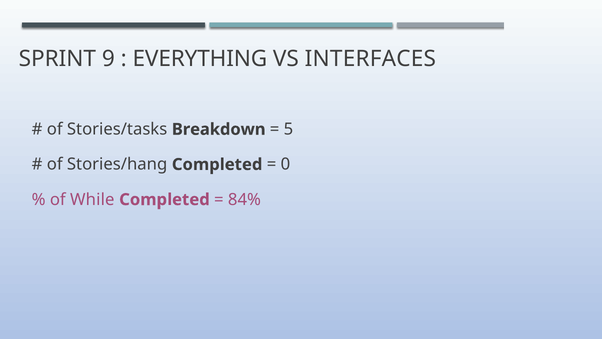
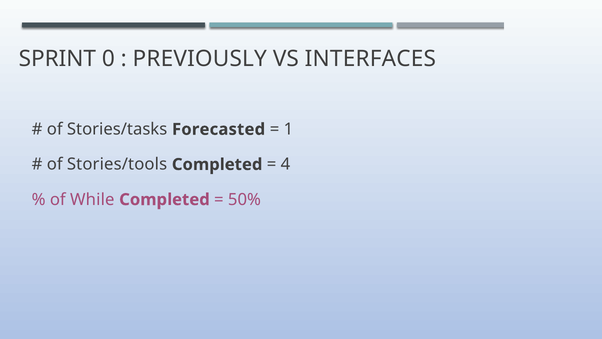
9: 9 -> 0 (108, 59)
EVERYTHING: EVERYTHING -> PREVIOUSLY (200, 59)
Breakdown: Breakdown -> Forecasted (219, 129)
5: 5 -> 1 (289, 129)
Stories/hang: Stories/hang -> Stories/tools (117, 164)
0: 0 -> 4 (285, 164)
84%: 84% -> 50% (244, 199)
